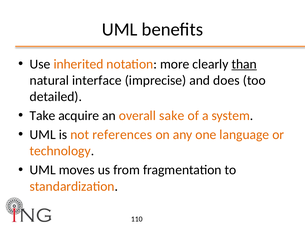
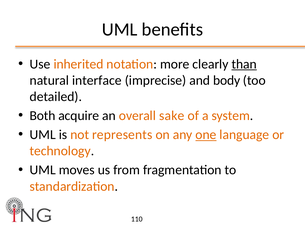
does: does -> body (227, 80)
Take: Take -> Both (43, 116)
references: references -> represents (122, 135)
one underline: none -> present (206, 135)
